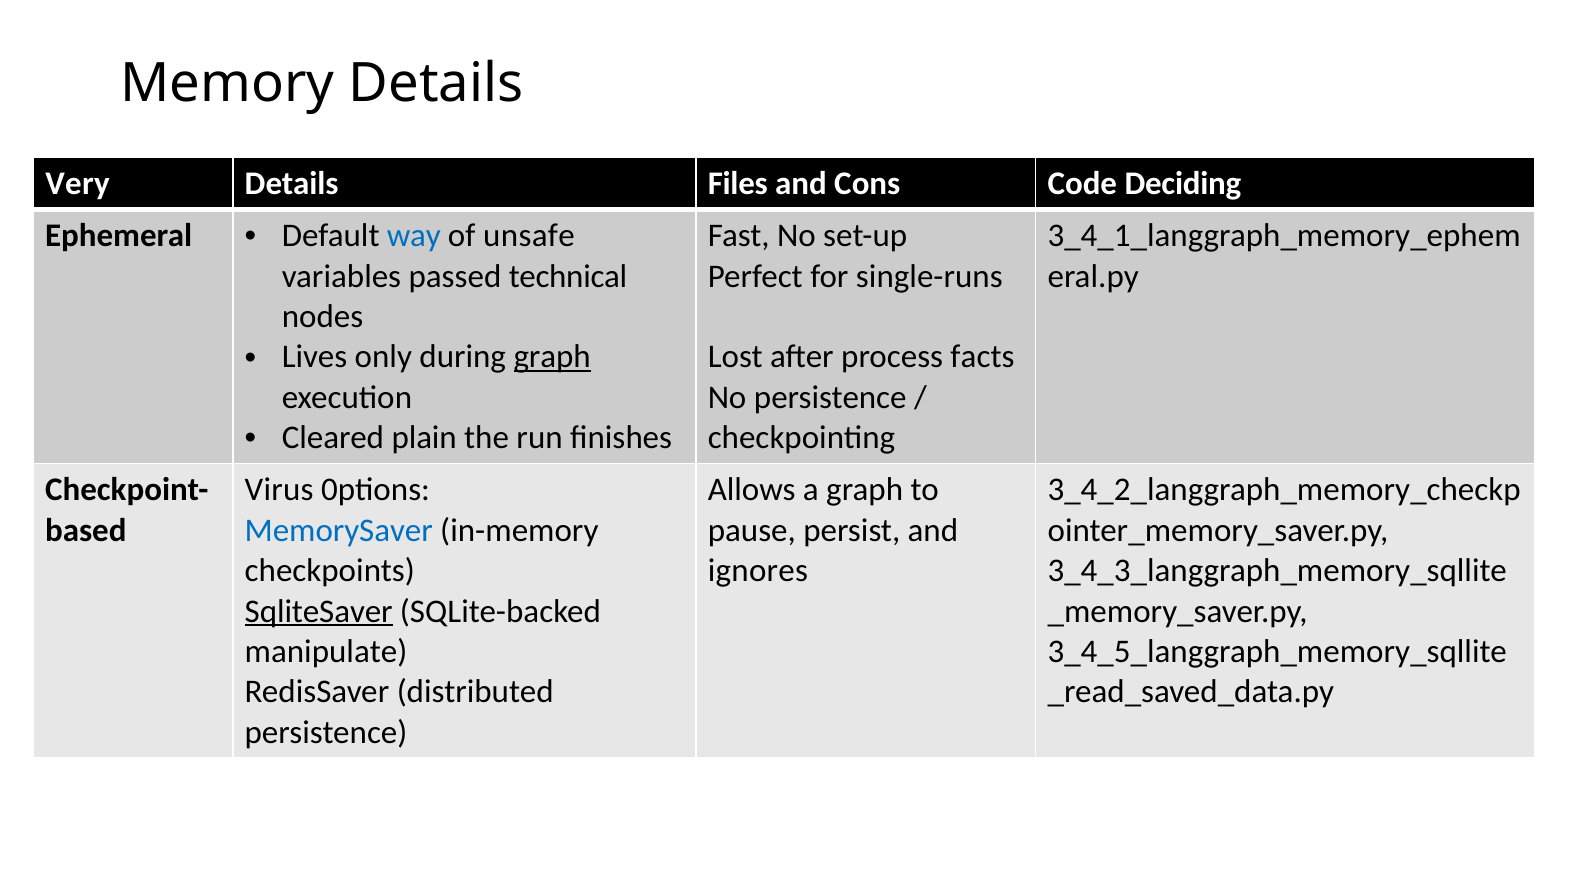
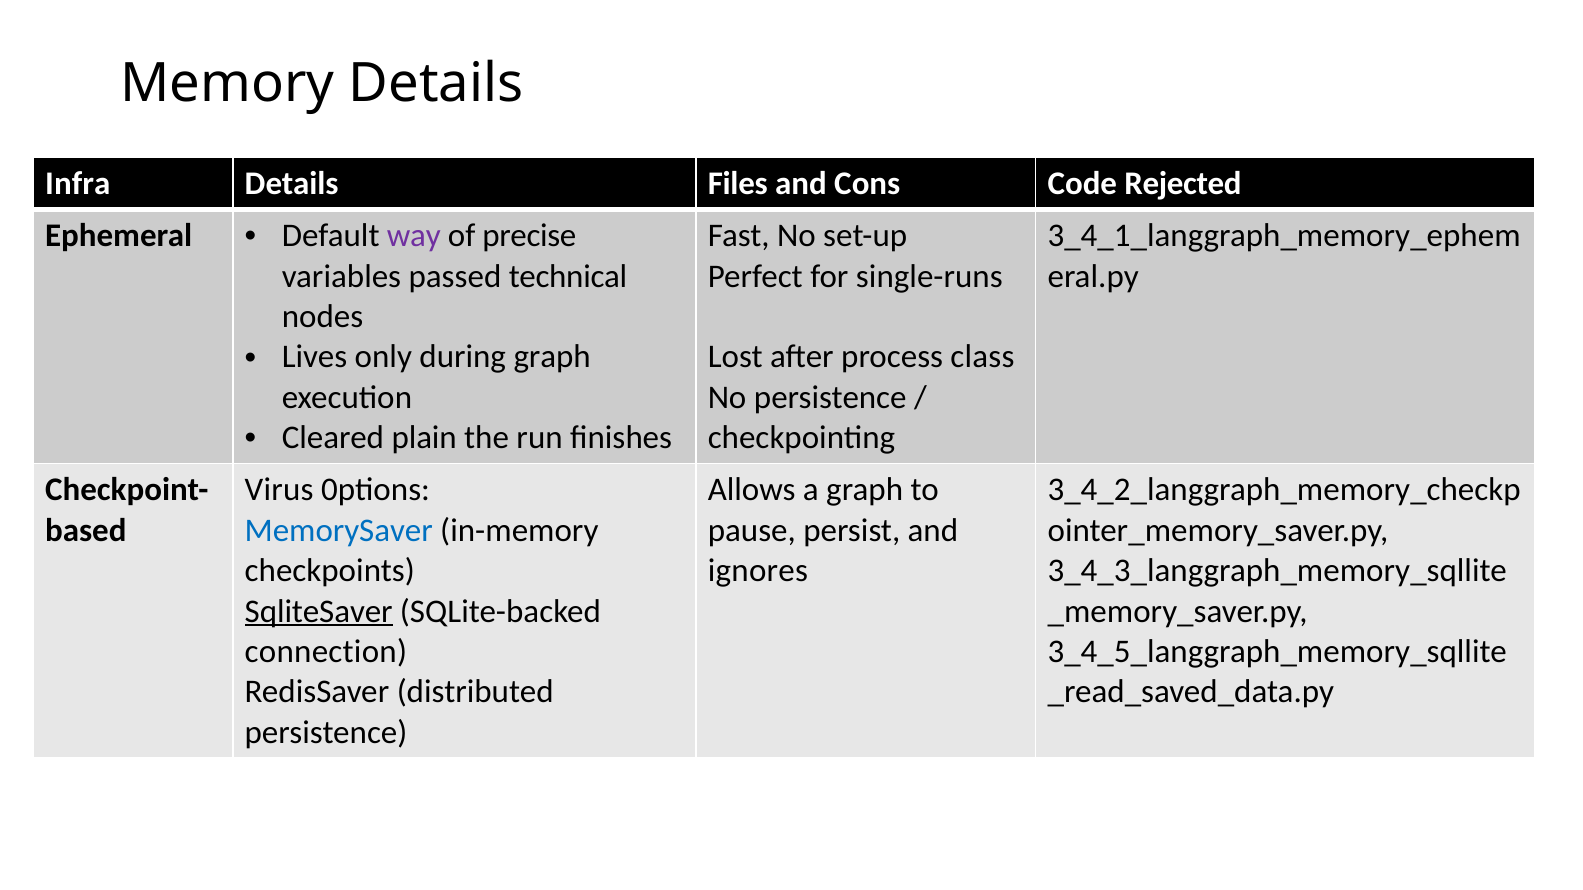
Very: Very -> Infra (78, 184)
Deciding: Deciding -> Rejected (1183, 184)
way colour: blue -> purple (414, 236)
unsafe: unsafe -> precise (529, 236)
graph underline: present -> none (552, 357)
facts: facts -> class (982, 357)
manipulate: manipulate -> connection (326, 652)
